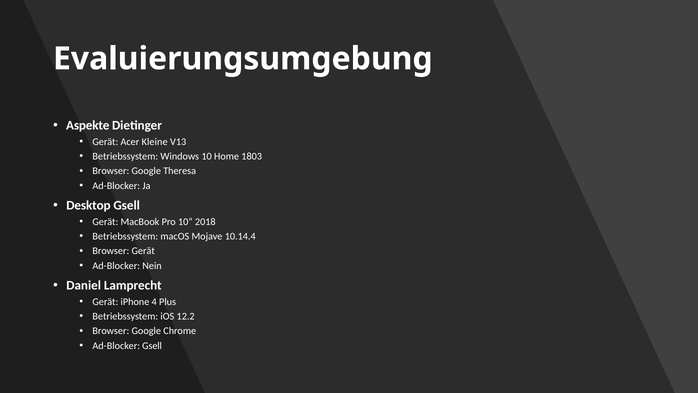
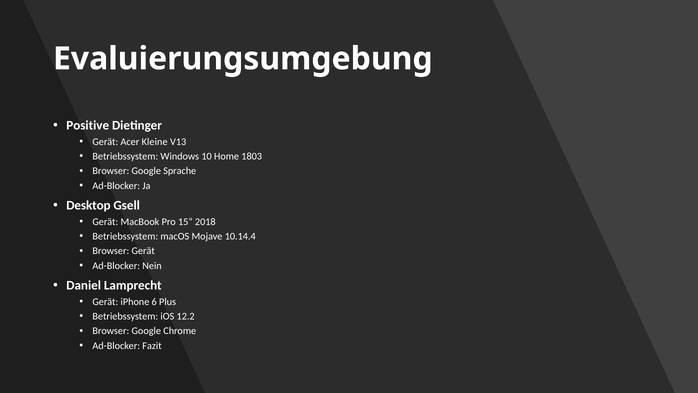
Aspekte: Aspekte -> Positive (88, 125)
Theresa: Theresa -> Sprache (180, 171)
10“: 10“ -> 15“ (185, 222)
4: 4 -> 6 (154, 302)
Ad-Blocker Gsell: Gsell -> Fazit (152, 345)
